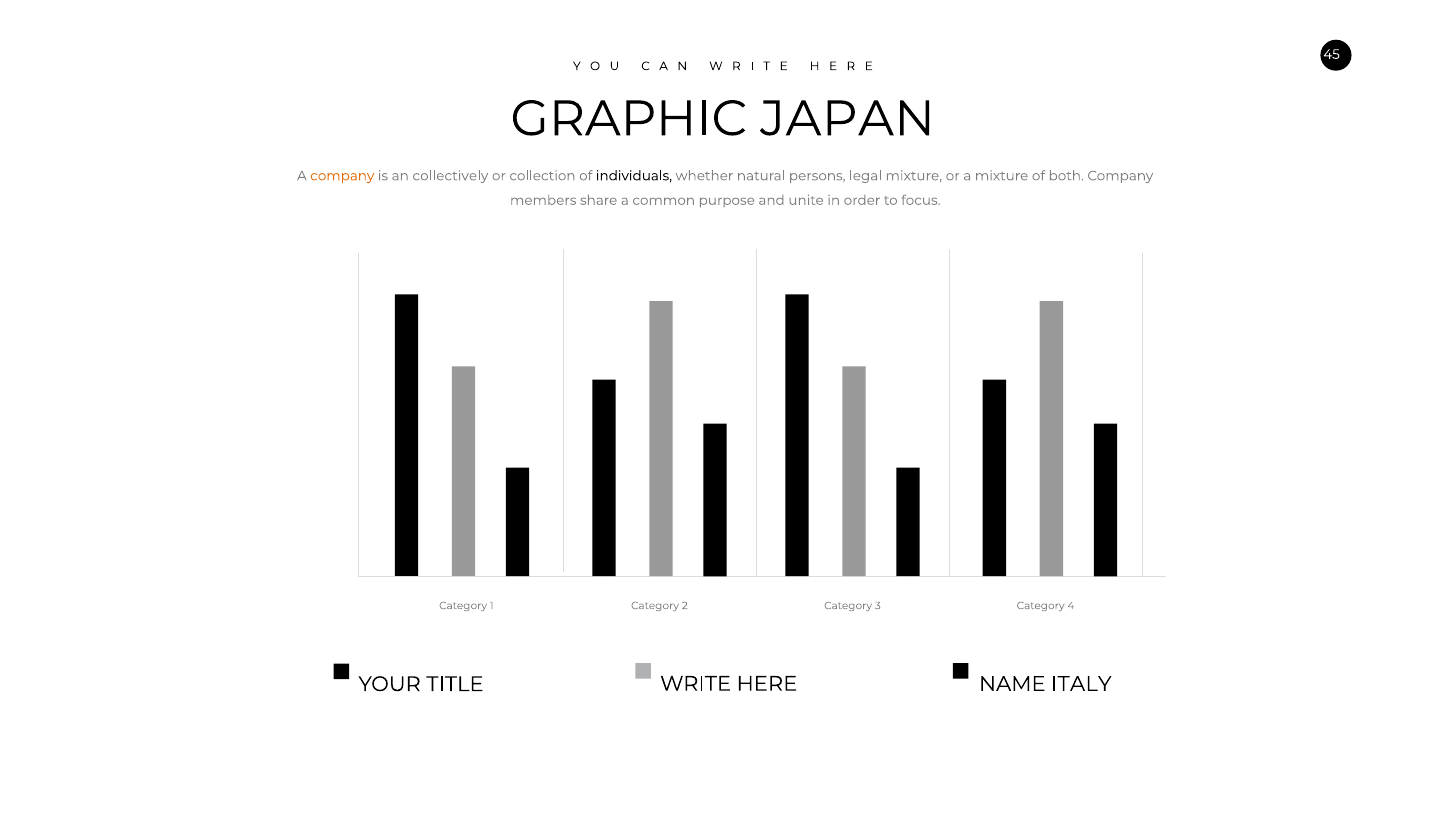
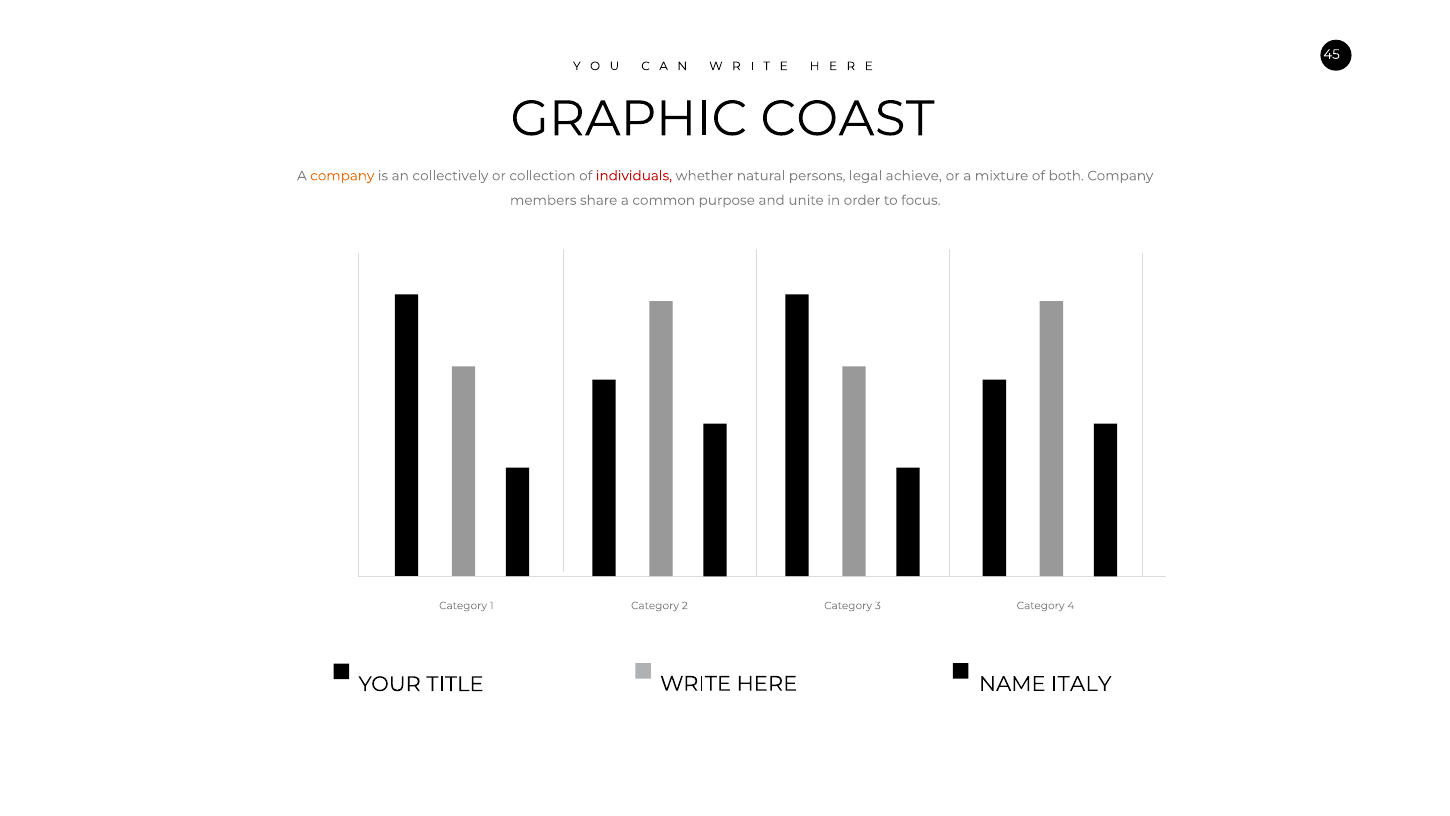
JAPAN: JAPAN -> COAST (848, 119)
individuals colour: black -> red (634, 176)
legal mixture: mixture -> achieve (914, 176)
